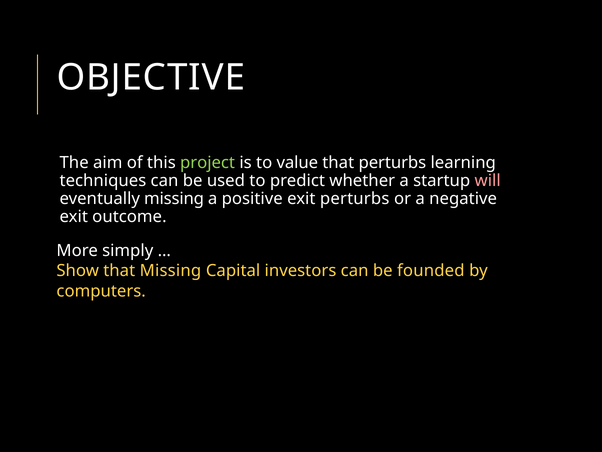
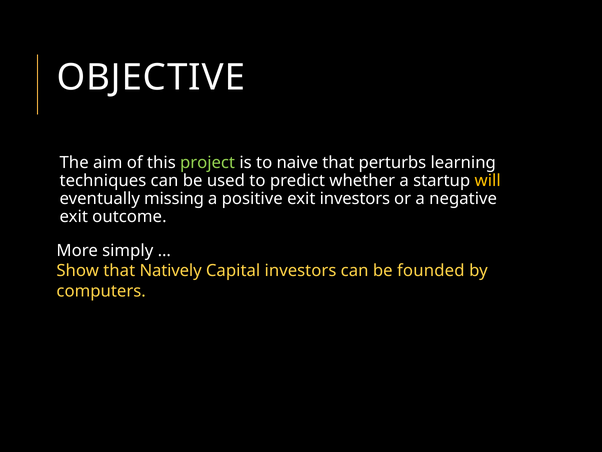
value: value -> naive (297, 162)
will colour: pink -> yellow (488, 181)
exit perturbs: perturbs -> investors (355, 199)
that Missing: Missing -> Natively (171, 271)
